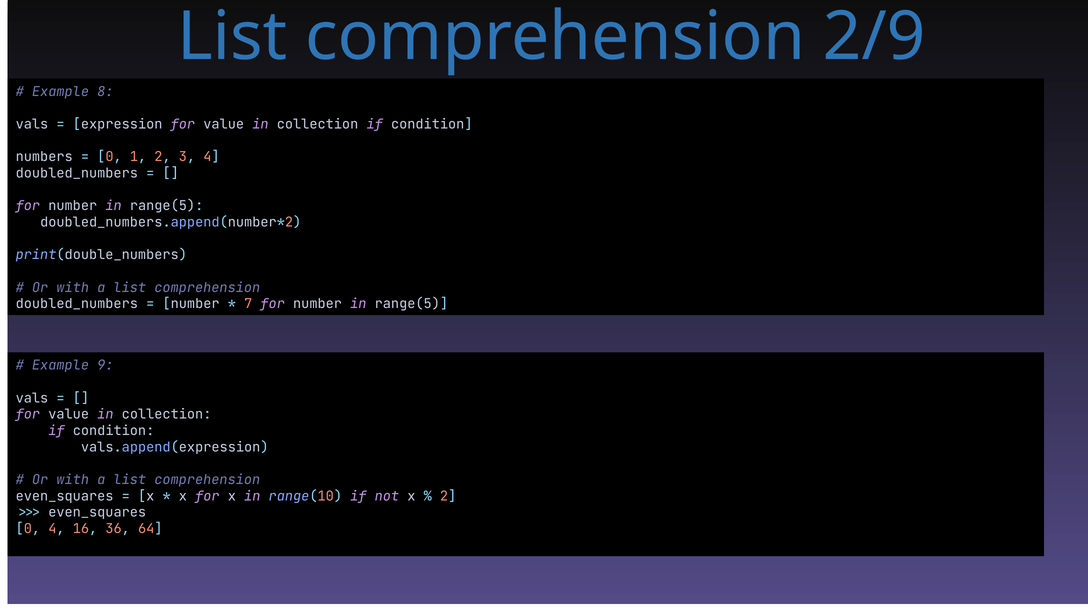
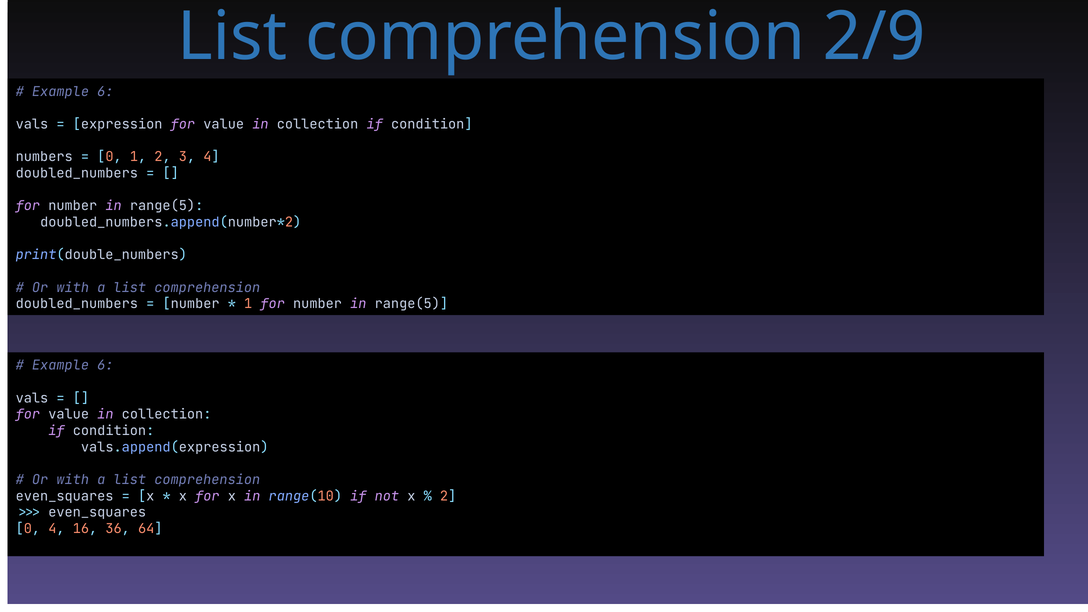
8: 8 -> 6 (105, 92)
7: 7 -> 1 (248, 304)
9: 9 -> 6 (105, 365)
